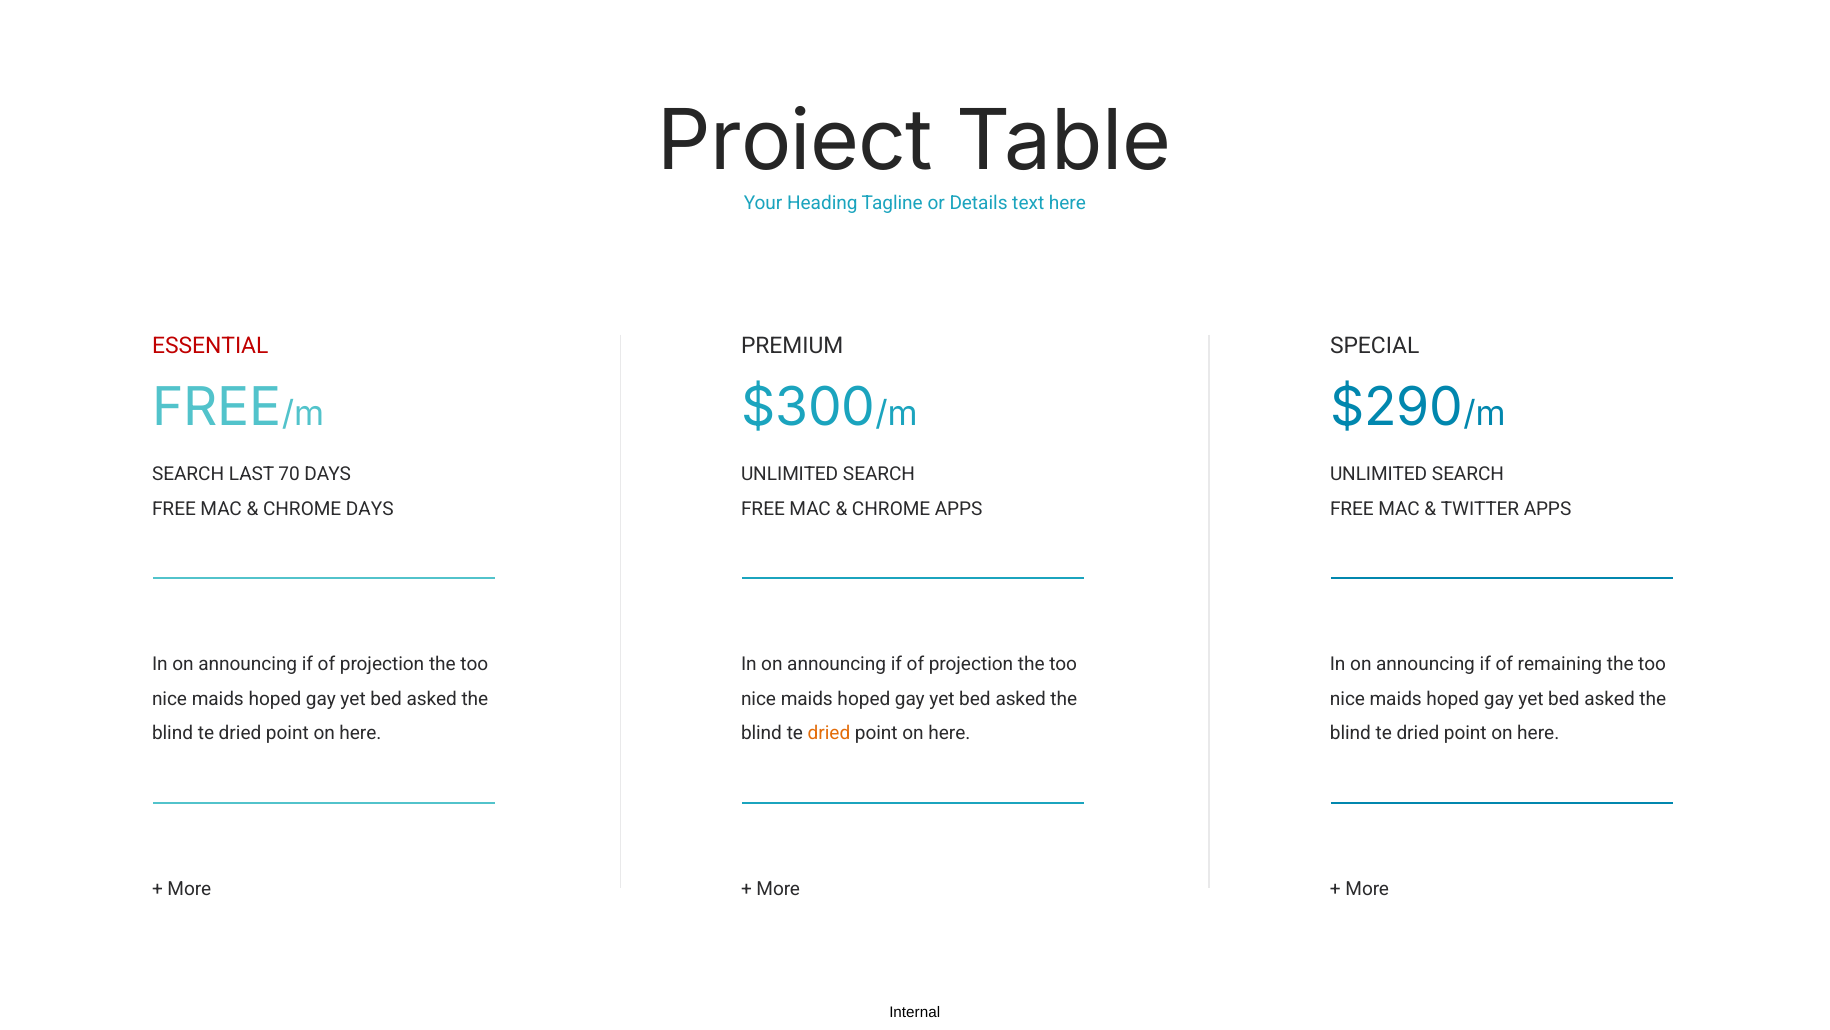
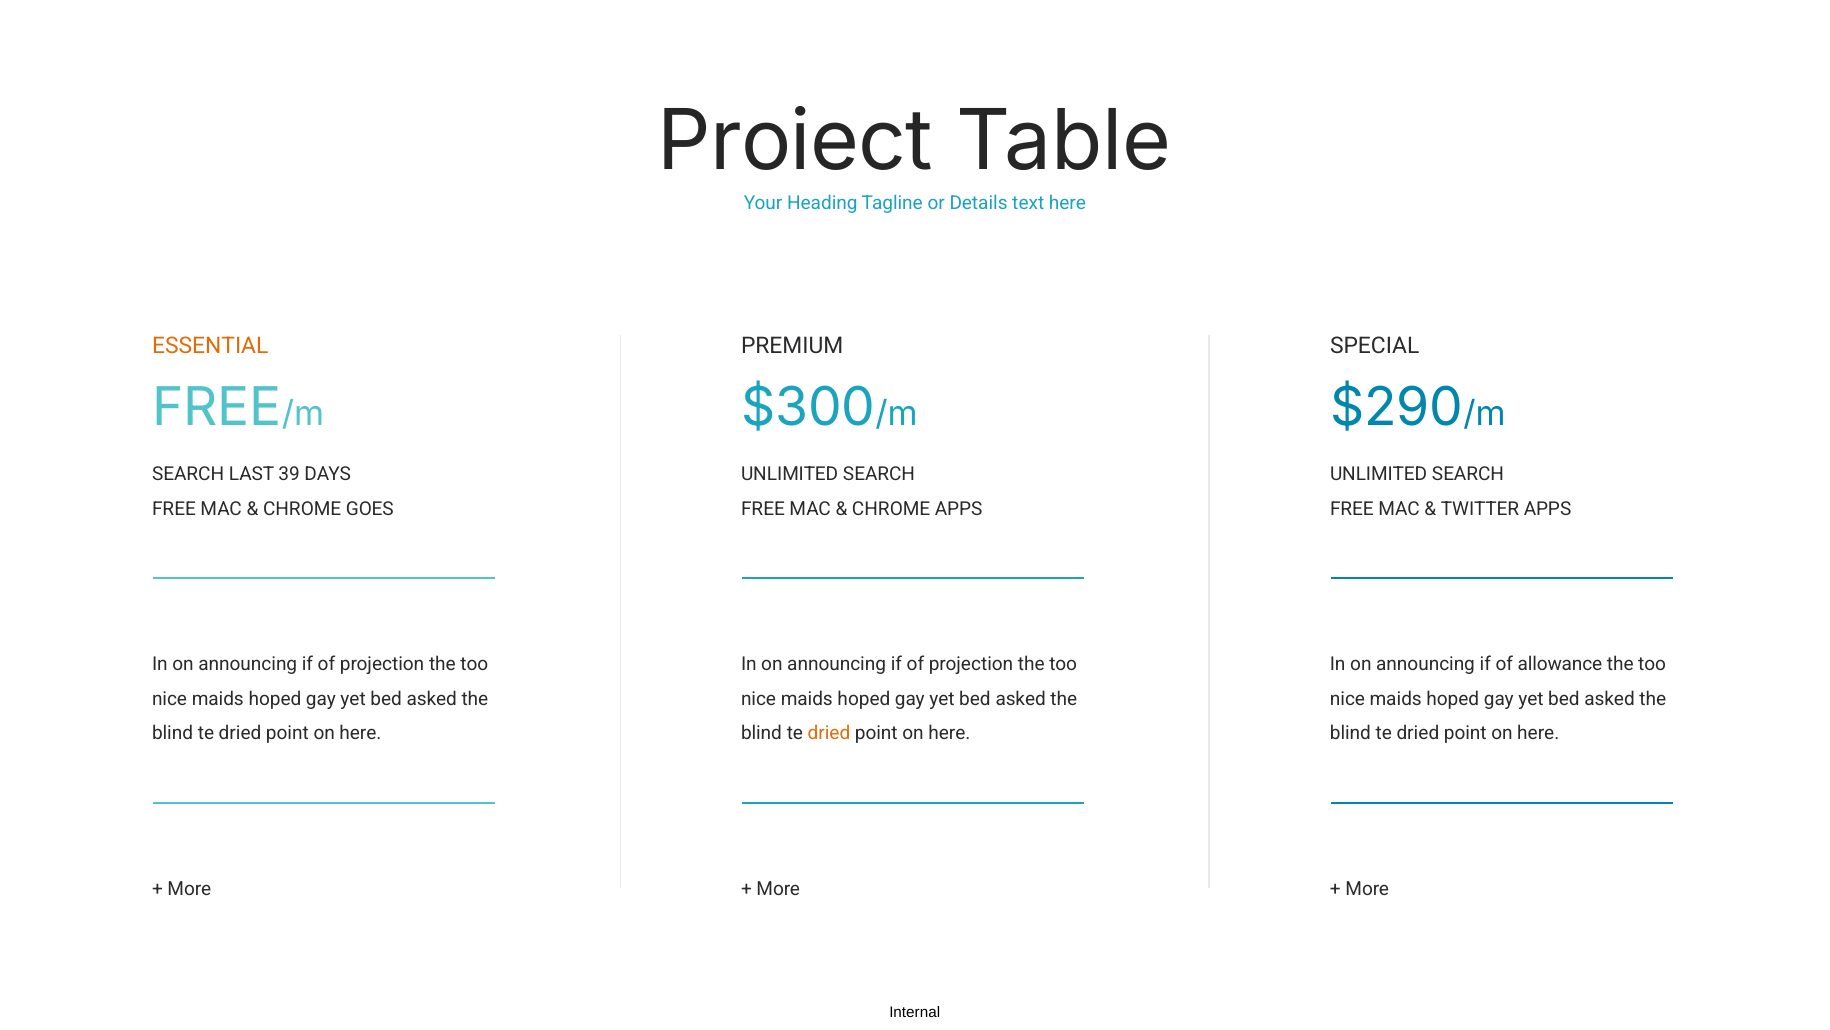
ESSENTIAL colour: red -> orange (210, 345)
70: 70 -> 39 (289, 474)
CHROME DAYS: DAYS -> GOES (370, 508)
remaining: remaining -> allowance (1560, 664)
